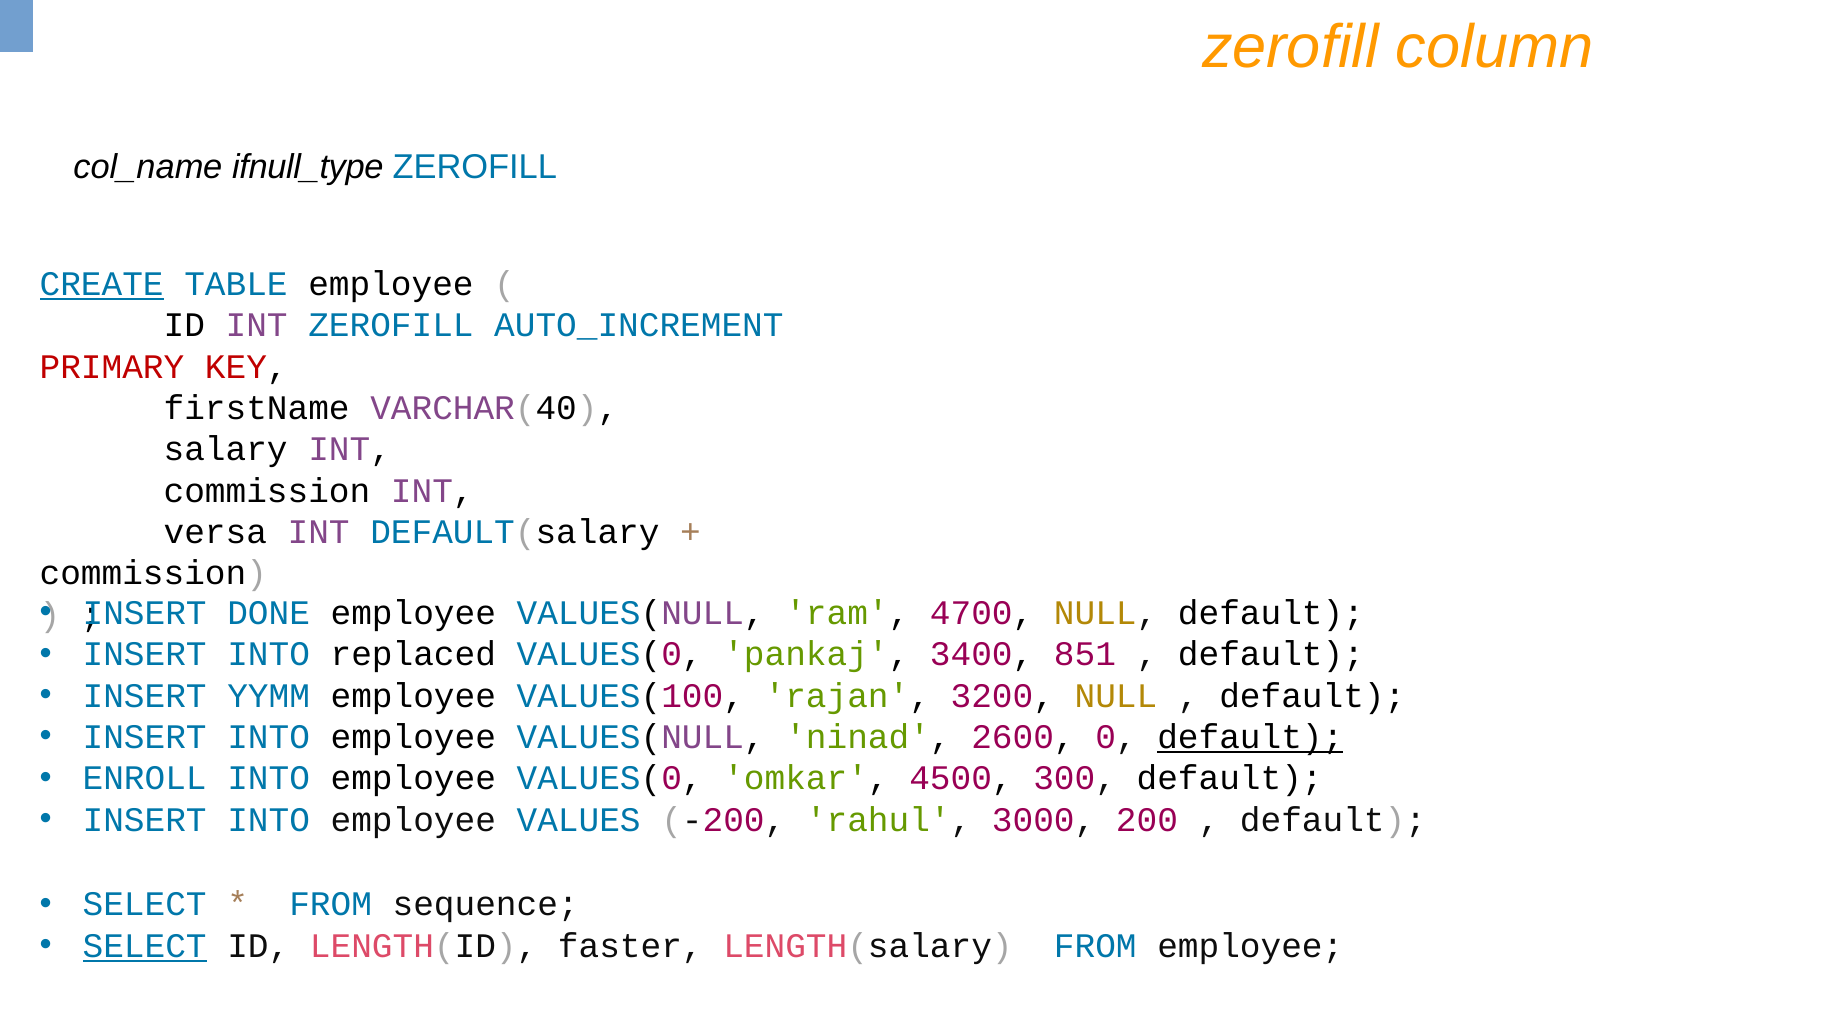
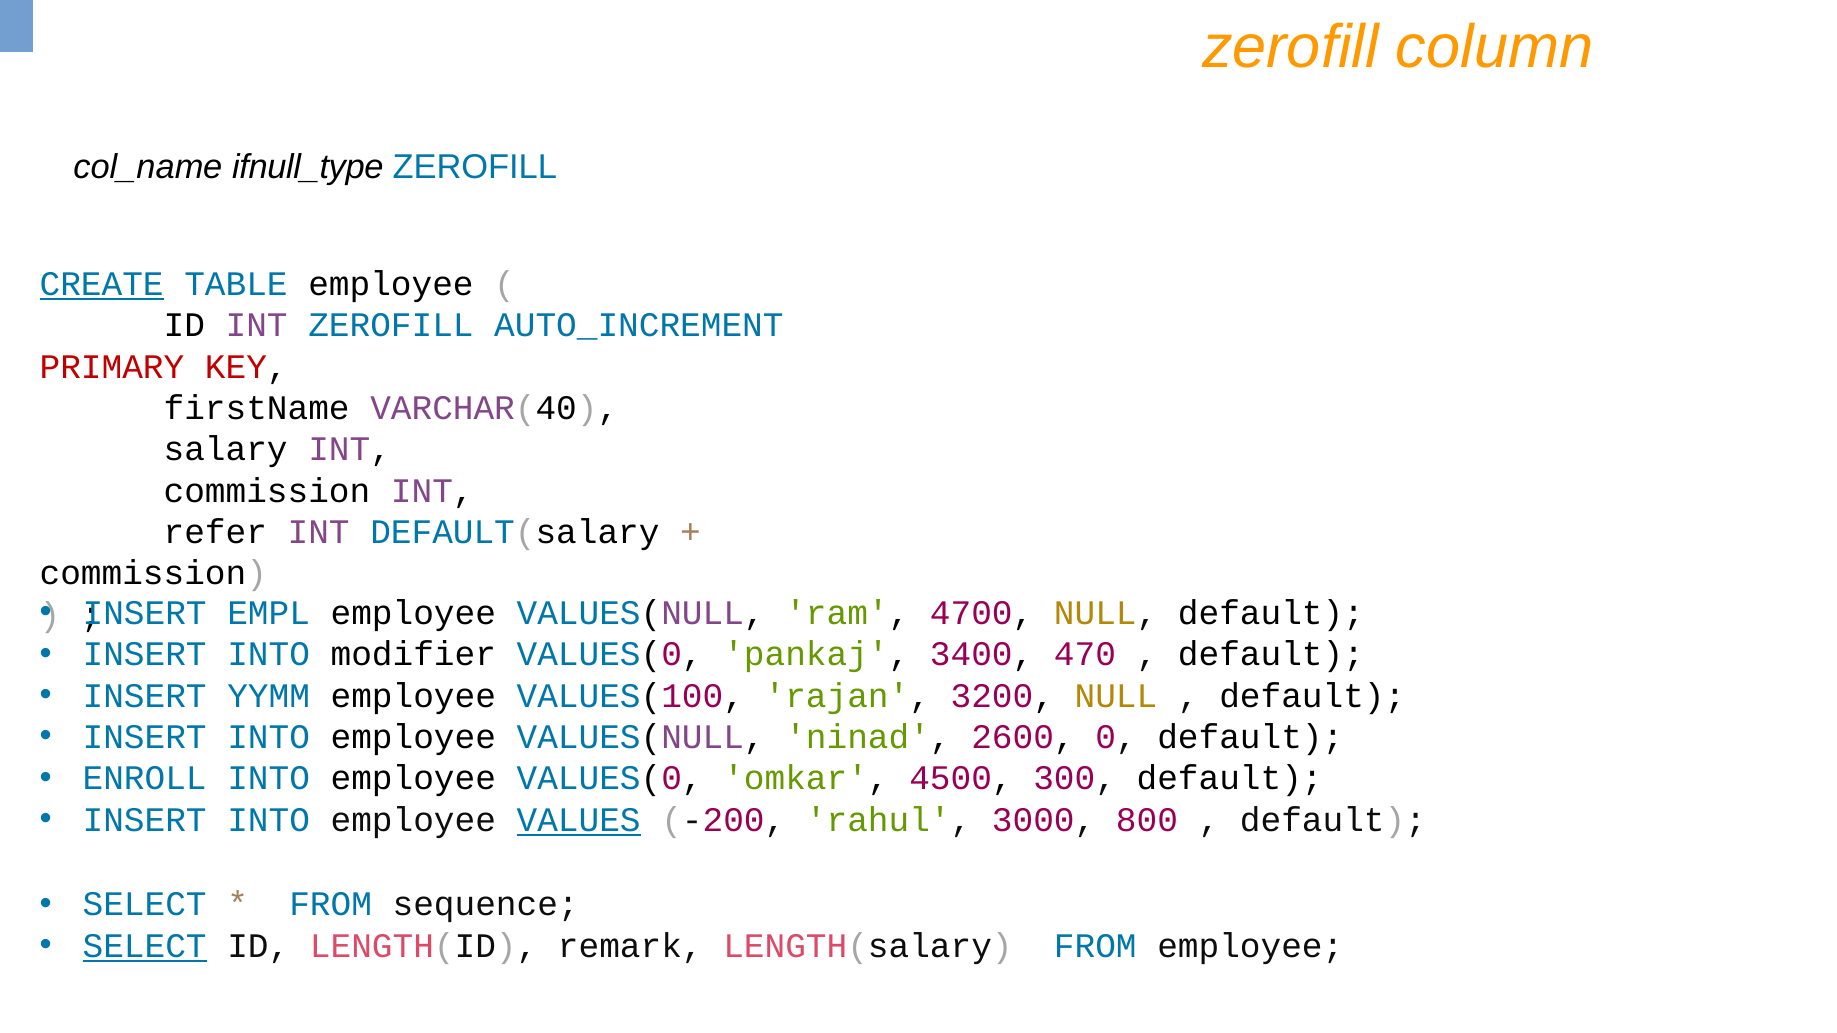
versa: versa -> refer (215, 532)
DONE: DONE -> EMPL (269, 613)
replaced: replaced -> modifier (413, 655)
851: 851 -> 470 (1085, 655)
default underline: present -> none (1250, 737)
VALUES underline: none -> present (579, 820)
200: 200 -> 800 (1147, 820)
faster: faster -> remark (630, 946)
